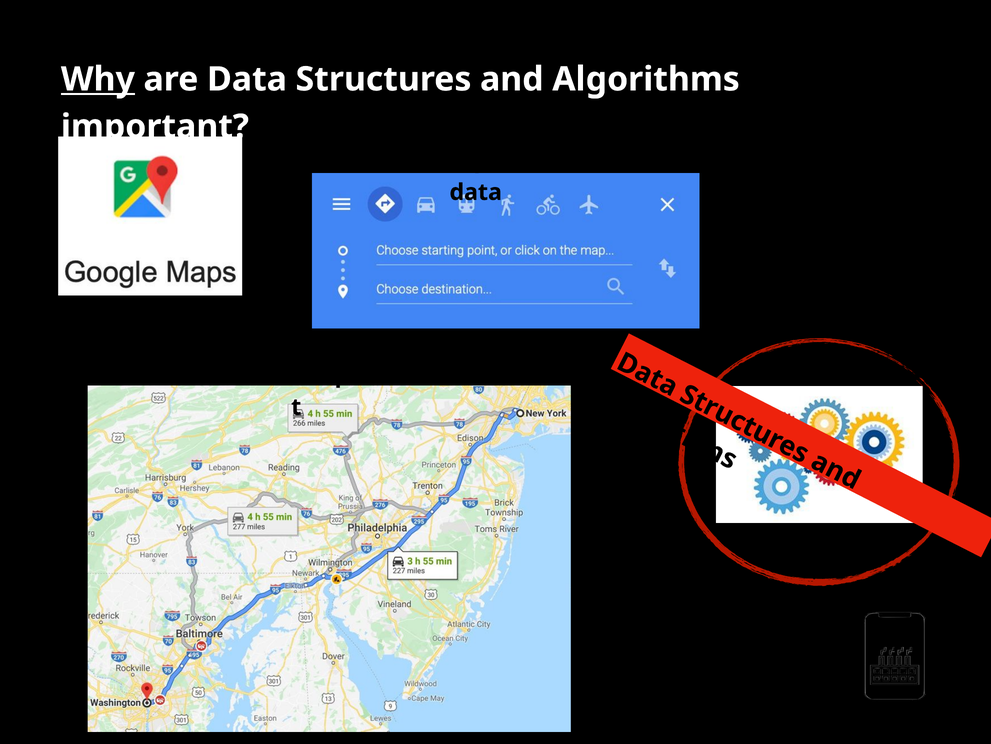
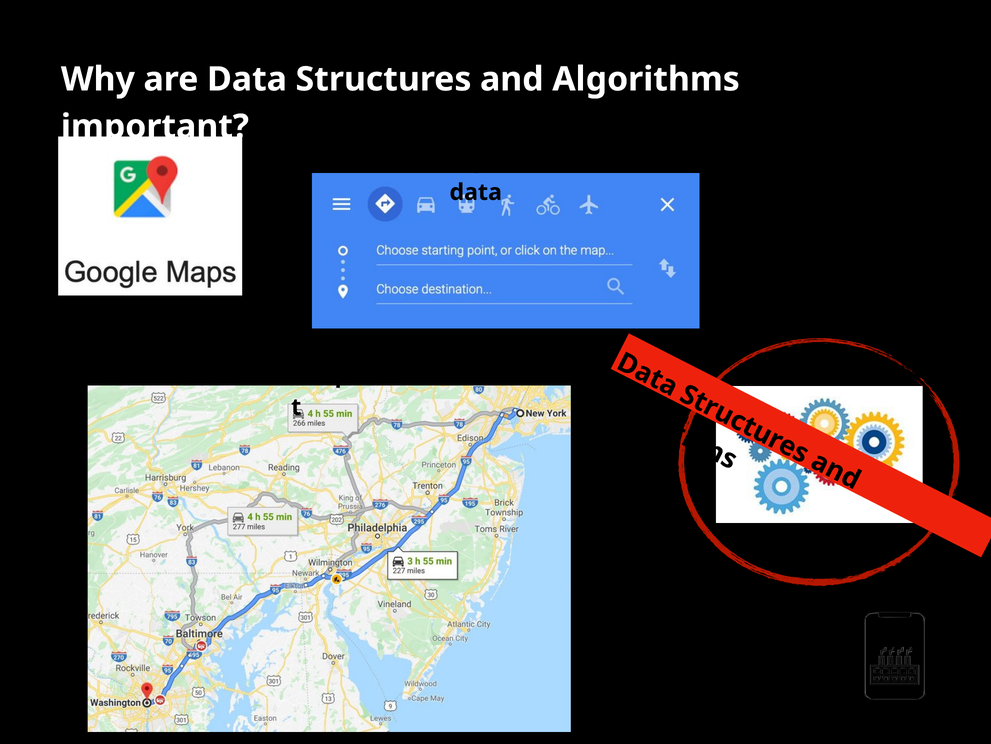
Why underline: present -> none (98, 79)
